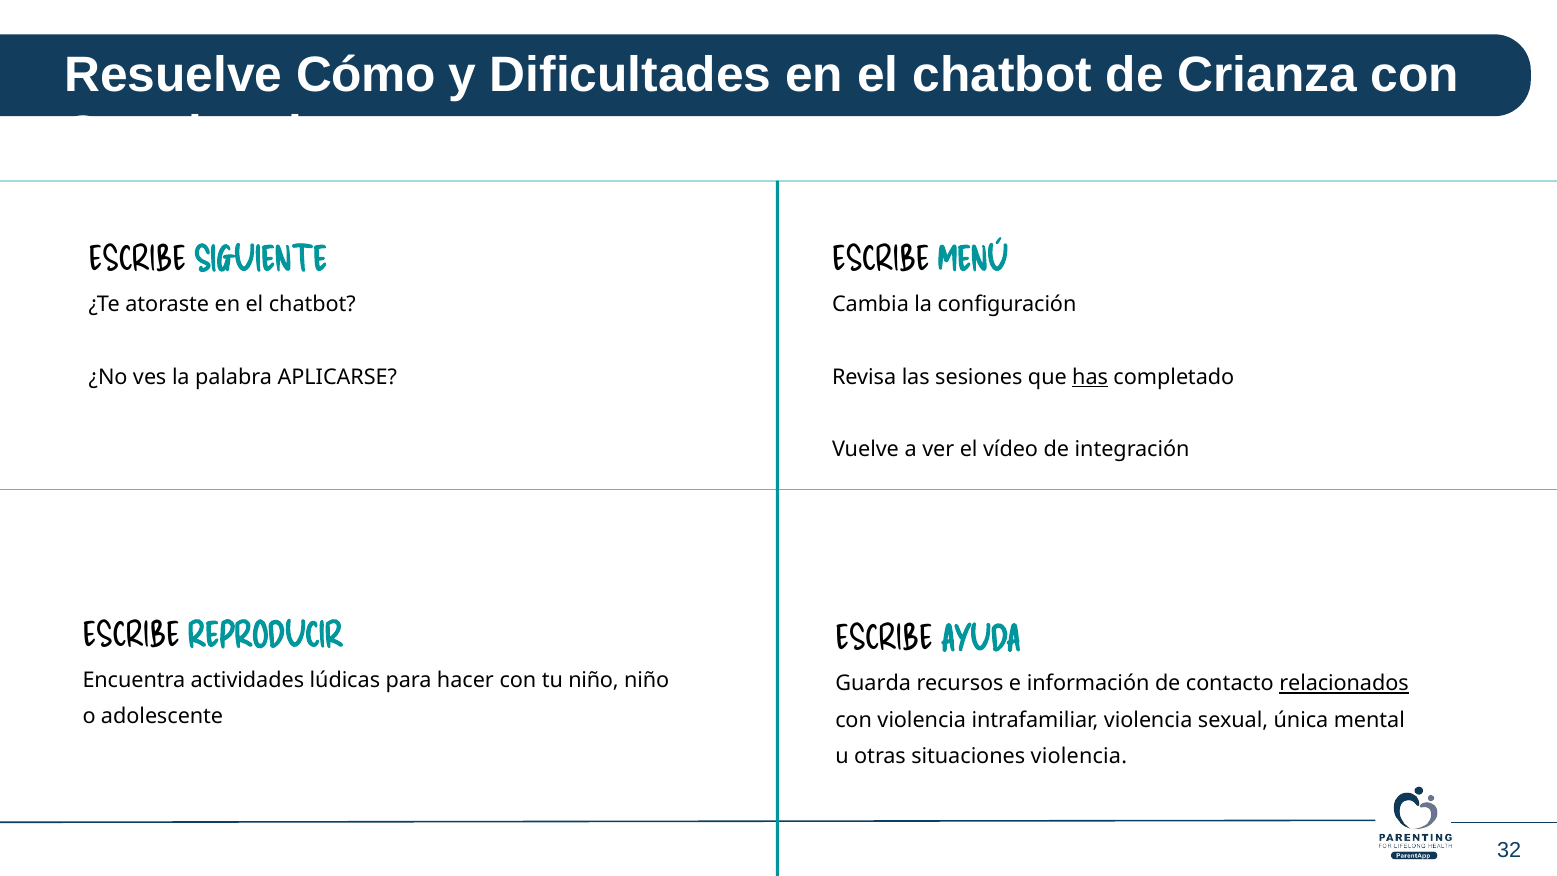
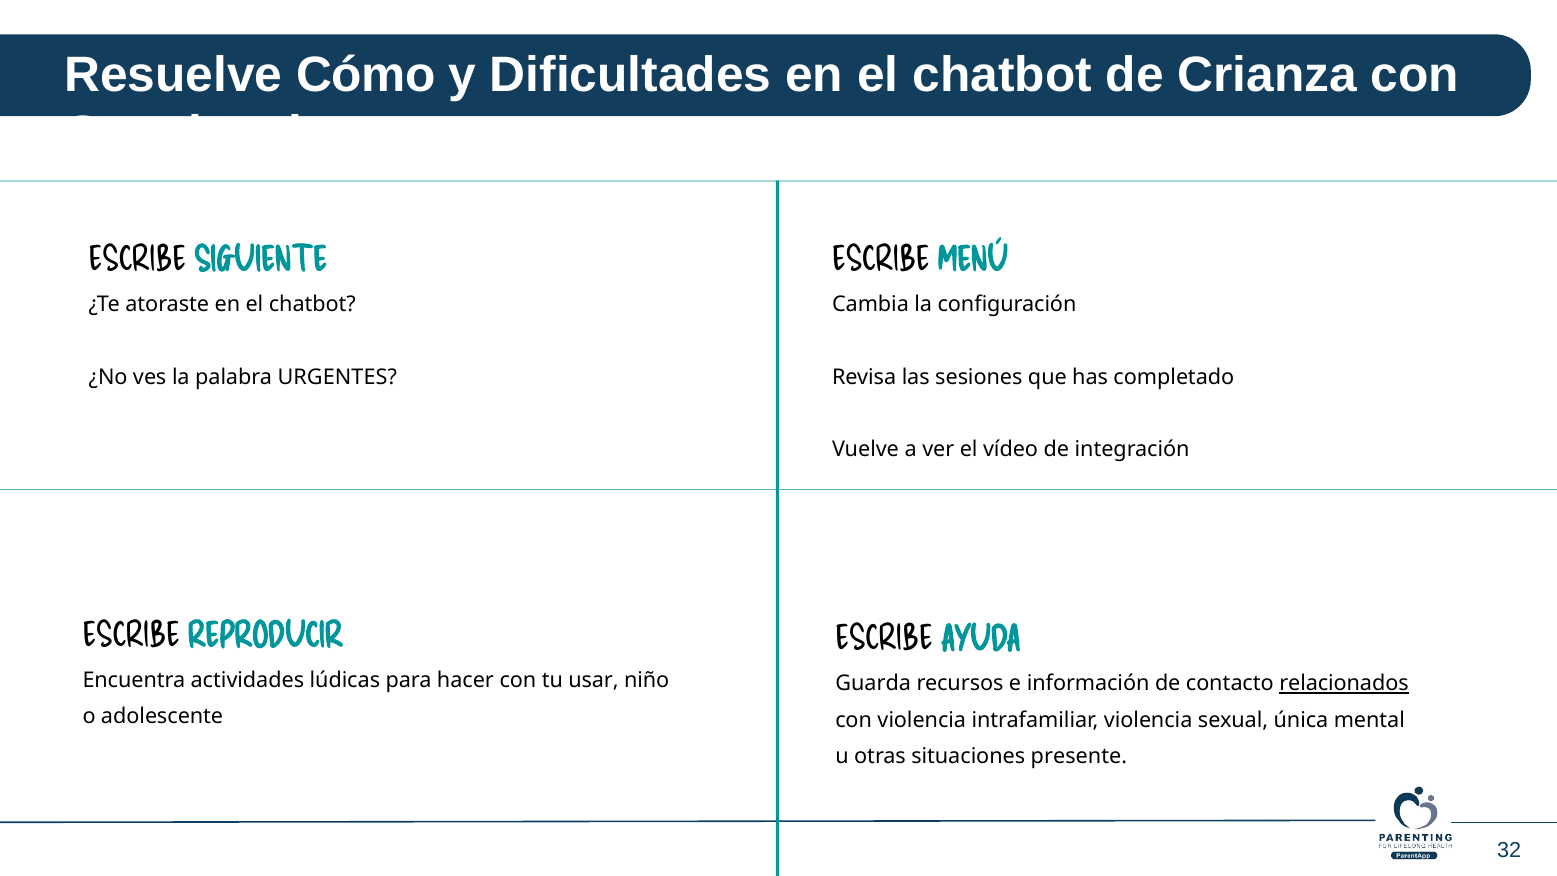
APLICARSE: APLICARSE -> URGENTES (337, 377)
has underline: present -> none (1090, 377)
tu niño: niño -> usar (593, 680)
situaciones violencia: violencia -> presente (1079, 756)
